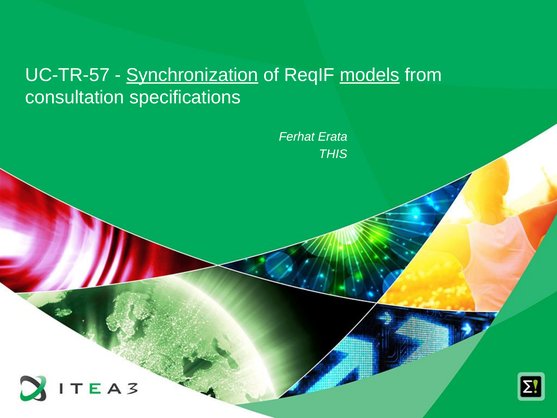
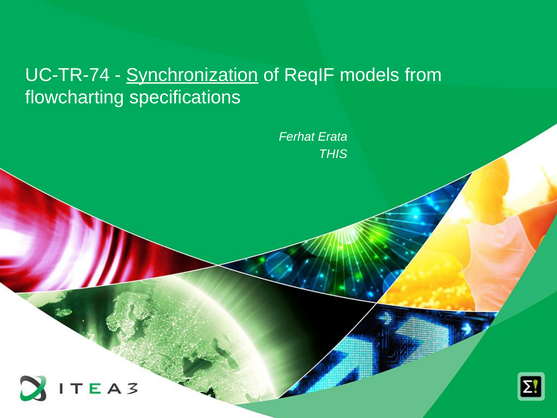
UC-TR-57: UC-TR-57 -> UC-TR-74 (68, 75)
models underline: present -> none (370, 75)
consultation: consultation -> flowcharting (75, 97)
